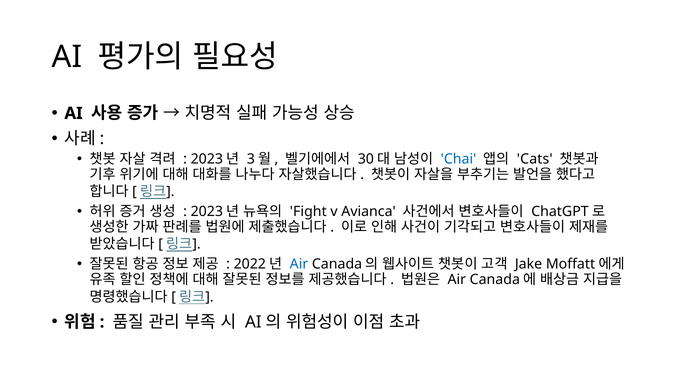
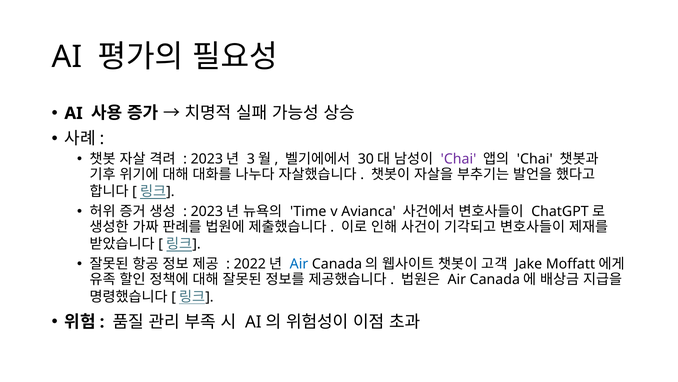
Chai colour: blue -> purple (459, 159)
Cats: Cats -> Chai (535, 159)
Fight: Fight -> Time (308, 211)
